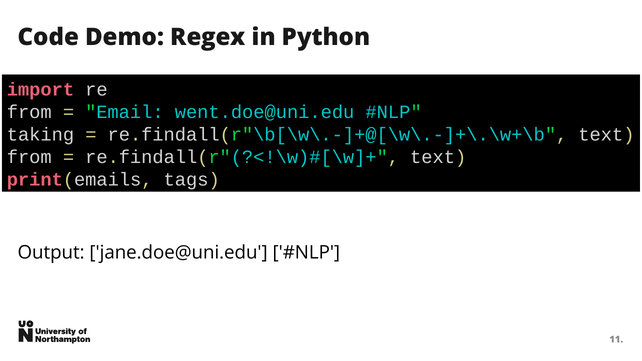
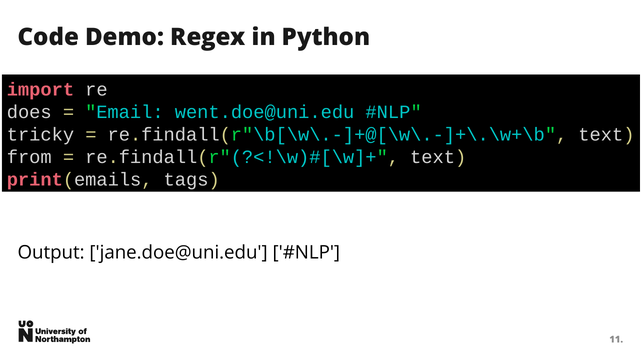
from: from -> does (29, 112)
taking: taking -> tricky (40, 134)
